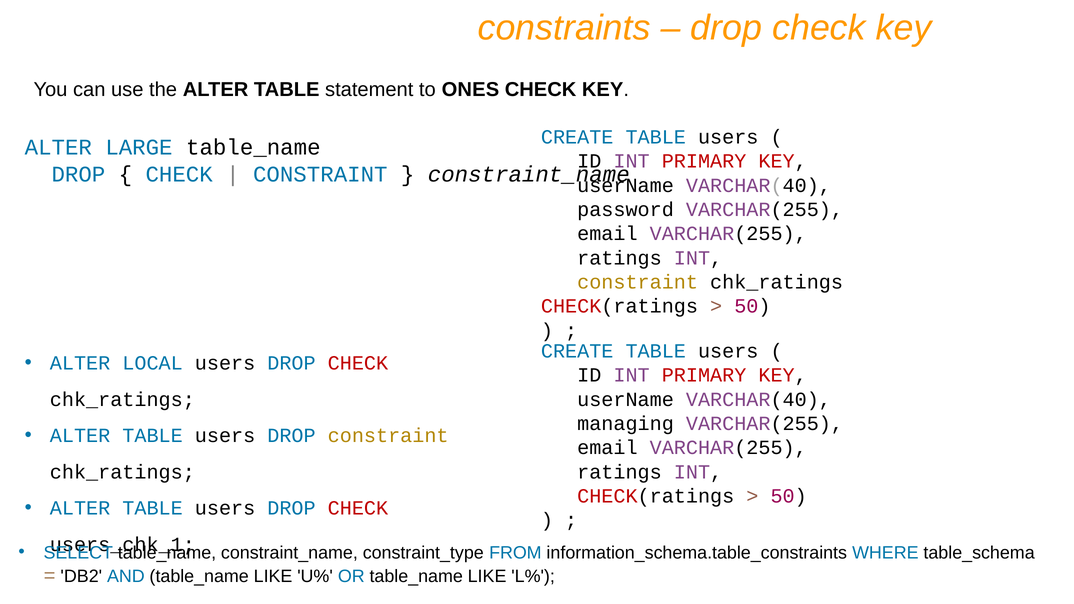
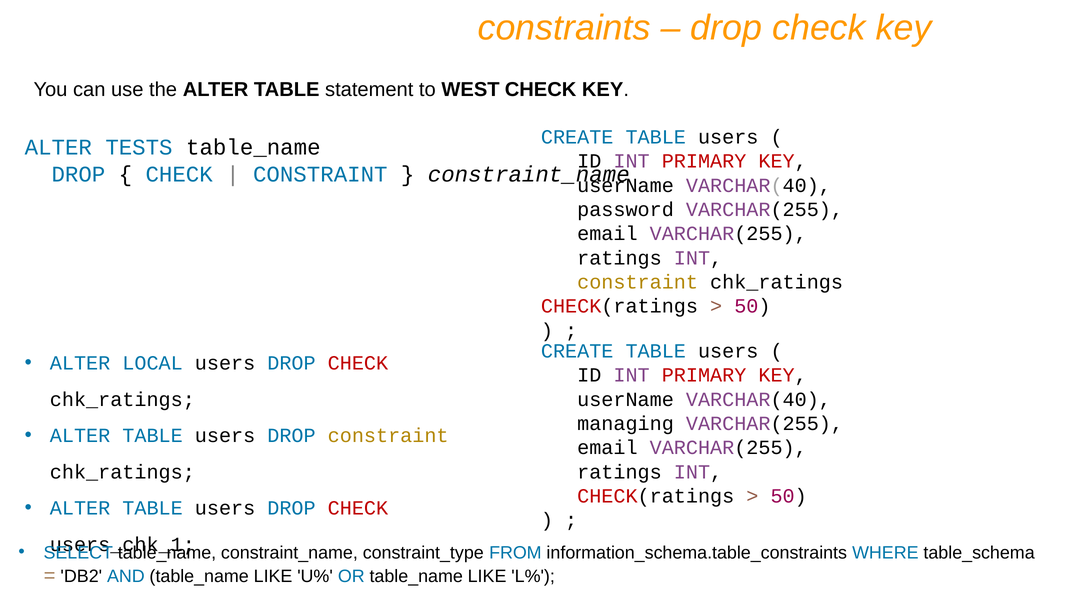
ONES: ONES -> WEST (471, 89)
LARGE: LARGE -> TESTS (139, 147)
